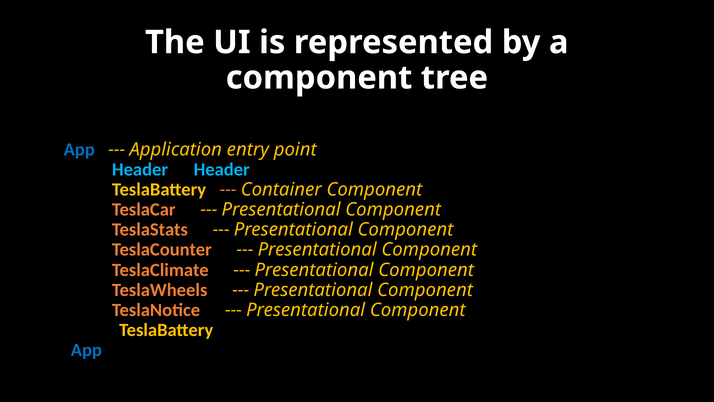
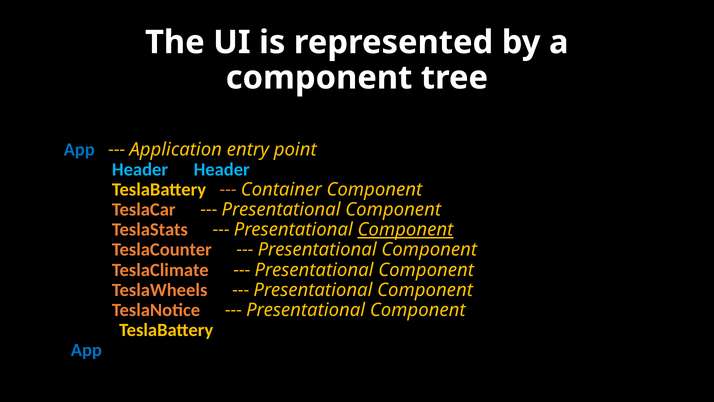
Component underline: none -> present (405, 230)
